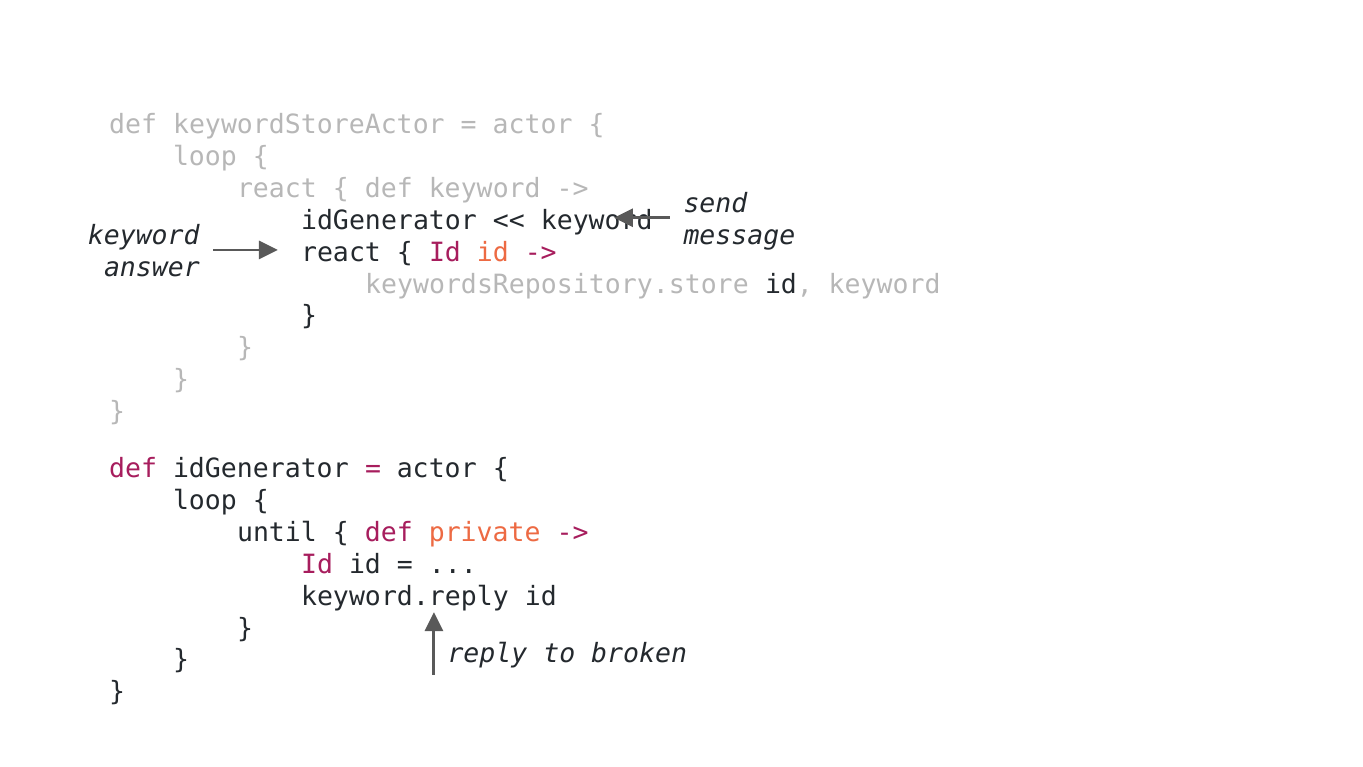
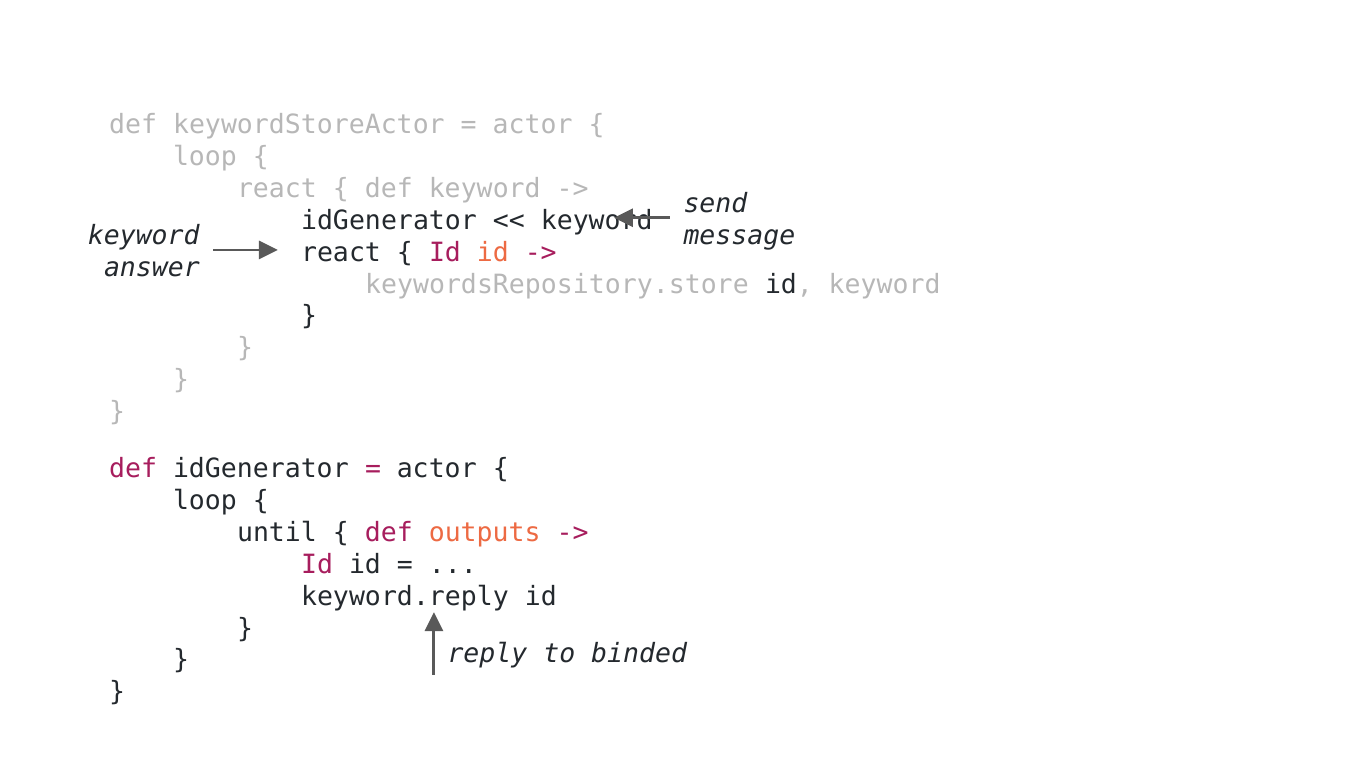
private: private -> outputs (485, 533)
broken: broken -> binded (639, 653)
